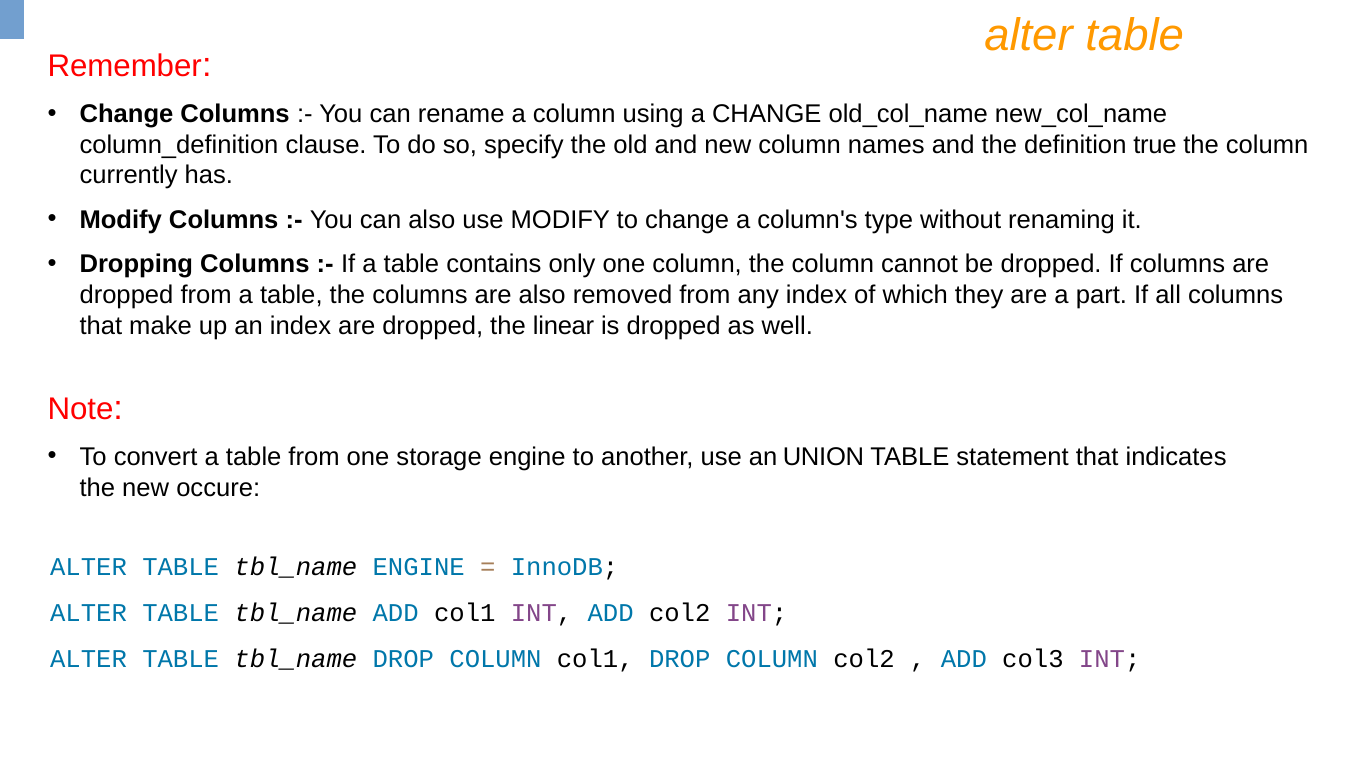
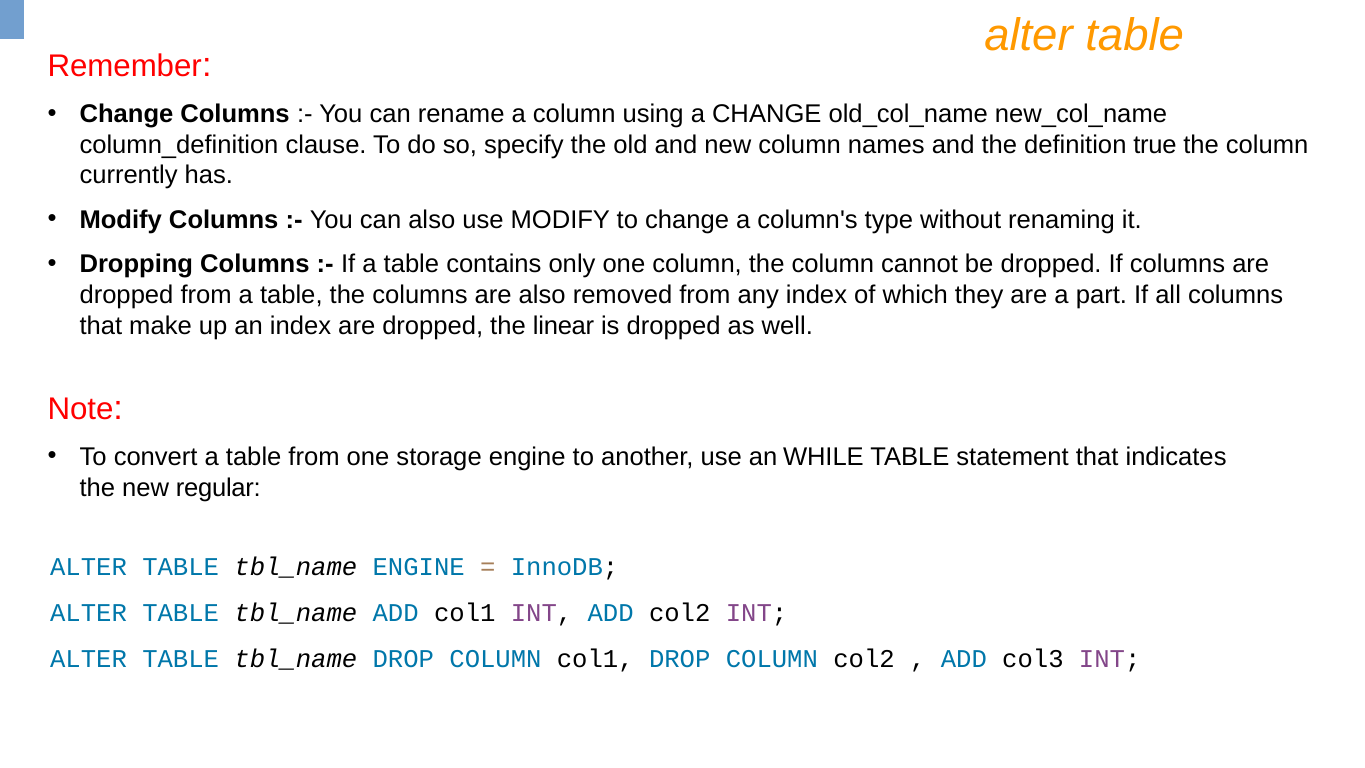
UNION: UNION -> WHILE (823, 457)
occure: occure -> regular (218, 488)
